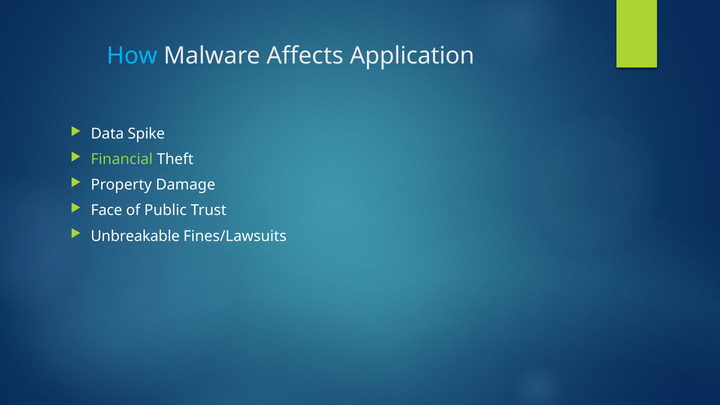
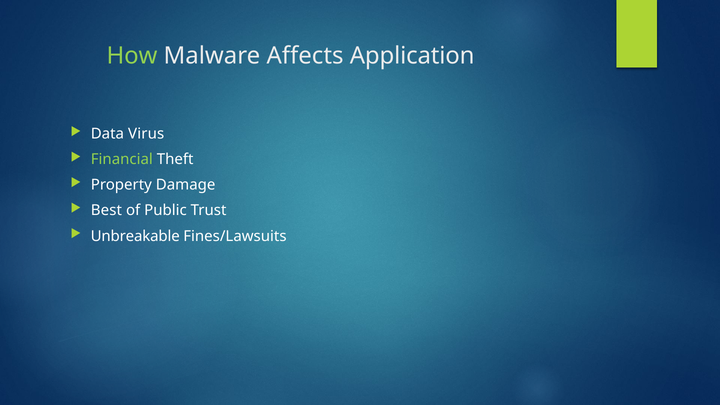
How colour: light blue -> light green (132, 56)
Spike: Spike -> Virus (146, 134)
Face: Face -> Best (106, 211)
